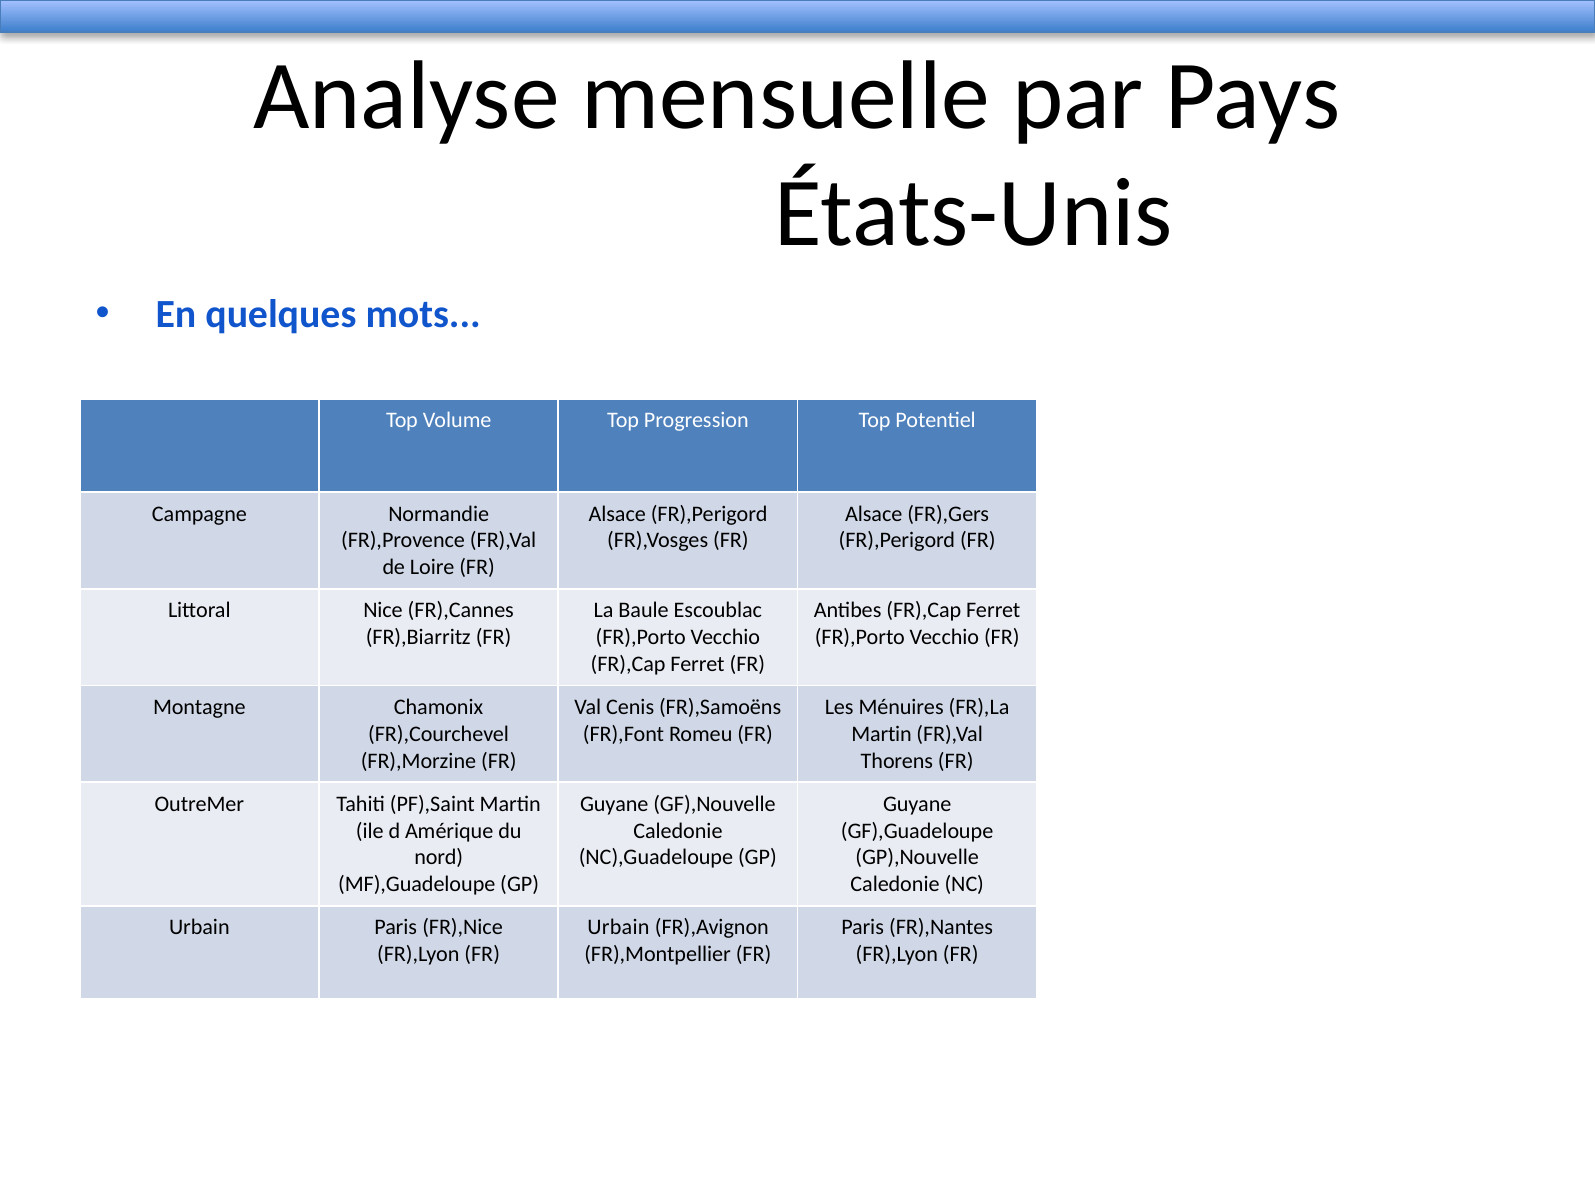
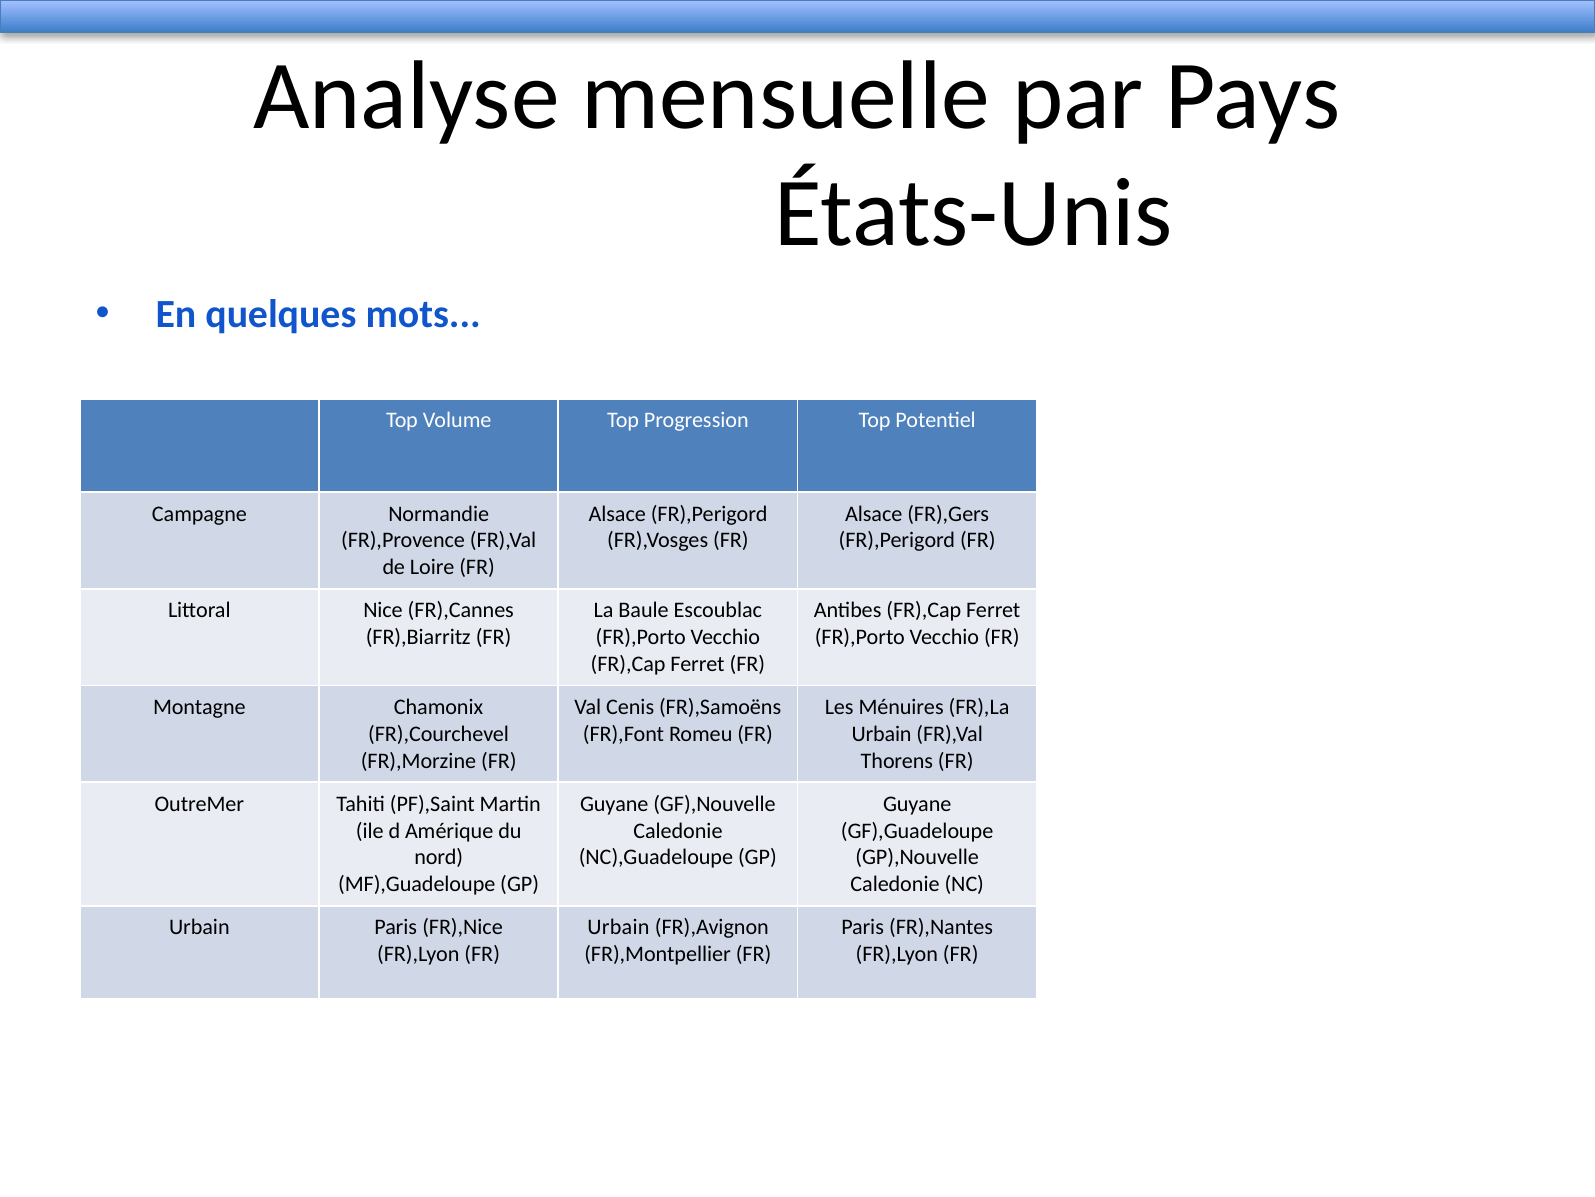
Martin: Martin -> Urbain (882, 734)
